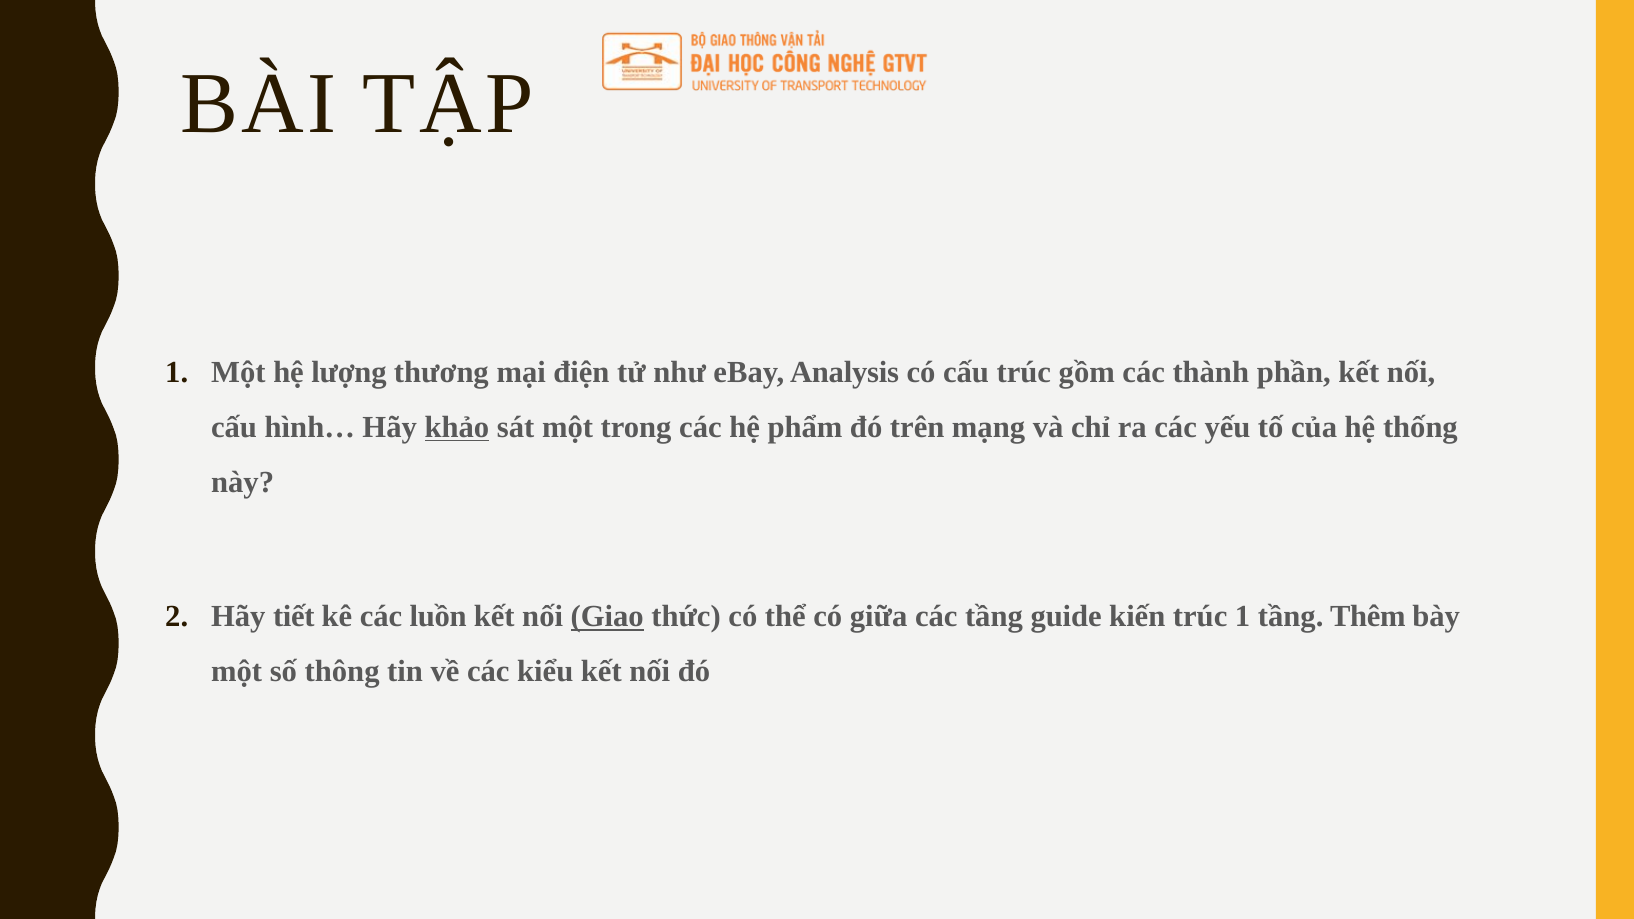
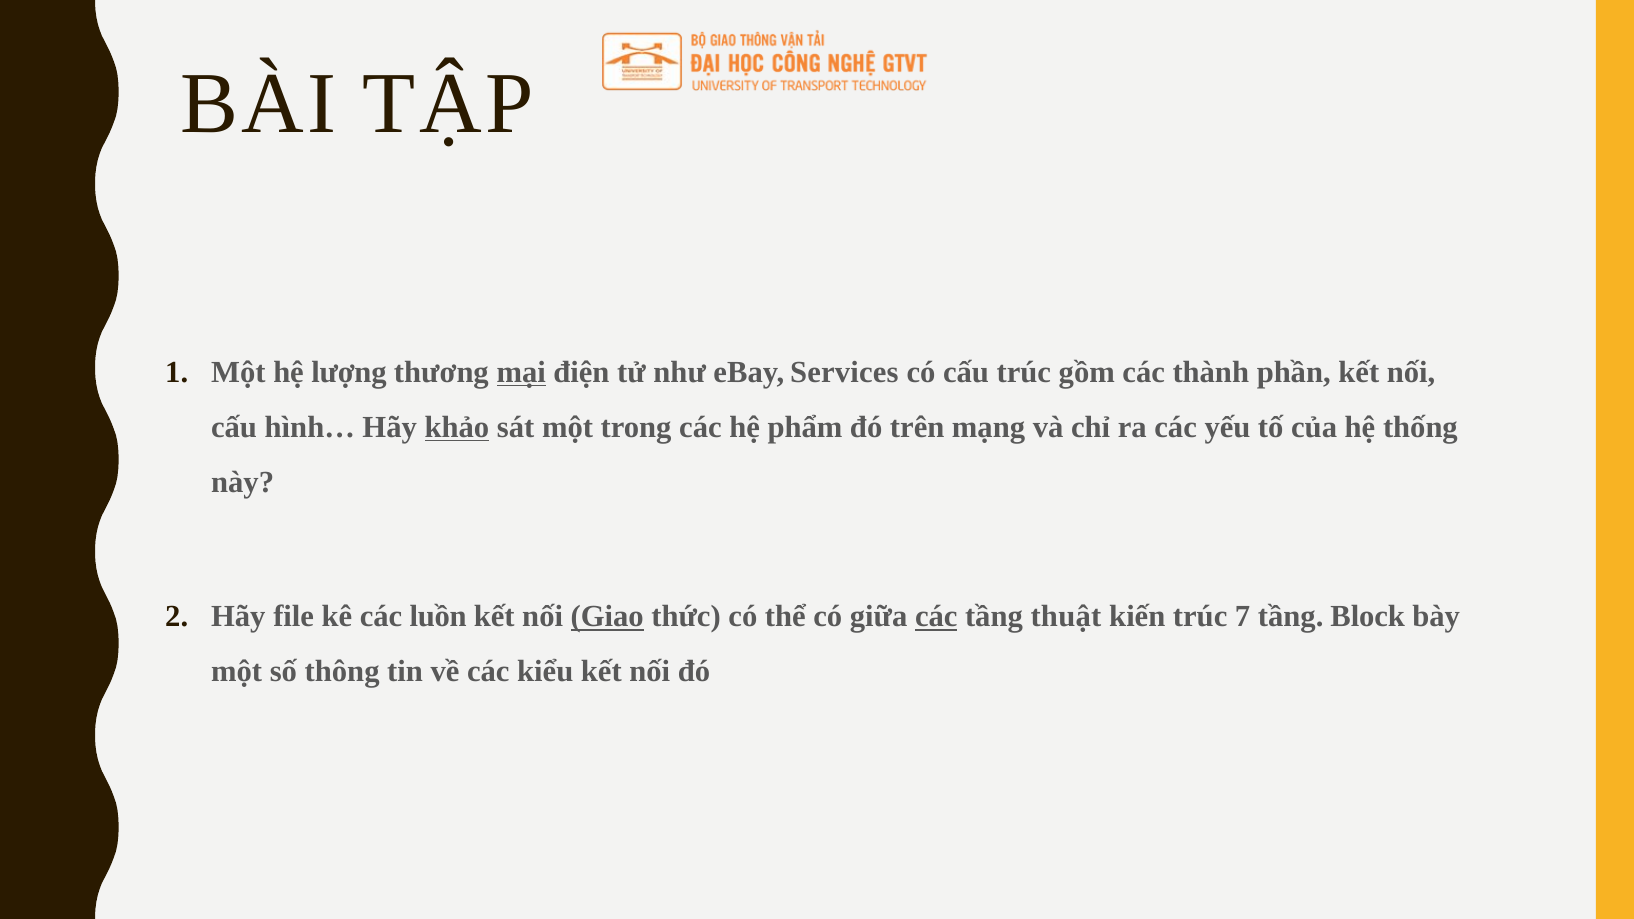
mại underline: none -> present (521, 372)
Analysis: Analysis -> Services (844, 372)
tiết: tiết -> file (294, 617)
các underline: none -> present (936, 617)
guide: guide -> thuật (1066, 617)
trúc 1: 1 -> 7 (1243, 617)
Thêm: Thêm -> Block (1368, 617)
